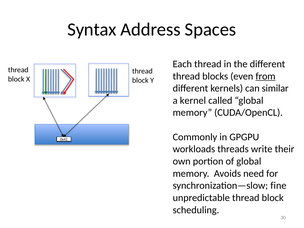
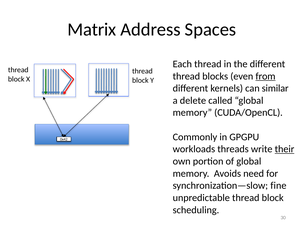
Syntax: Syntax -> Matrix (92, 29)
kernel: kernel -> delete (193, 100)
their underline: none -> present (285, 149)
